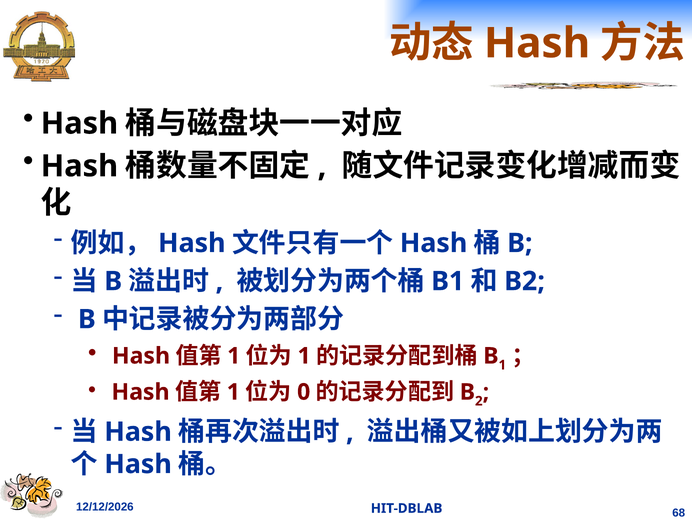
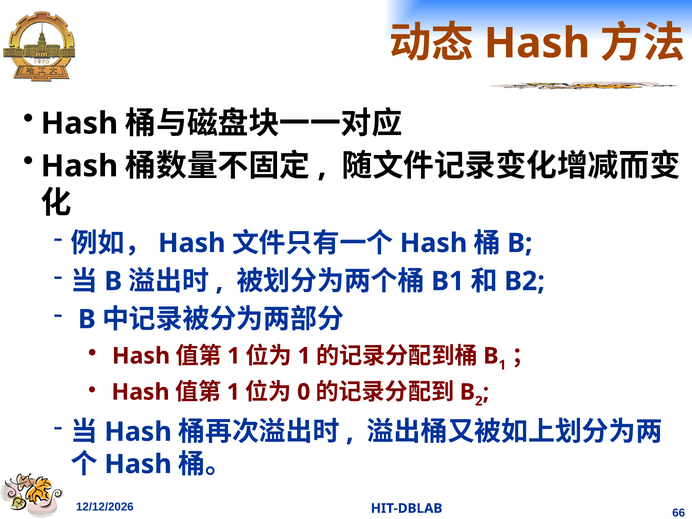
68: 68 -> 66 (679, 513)
